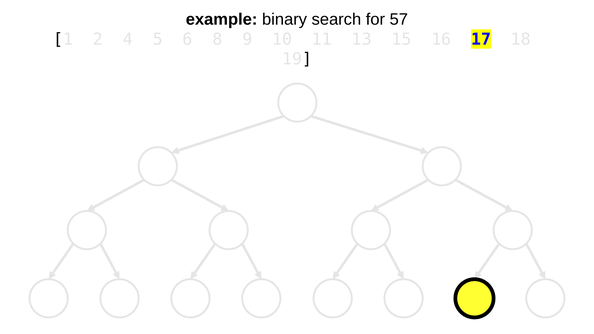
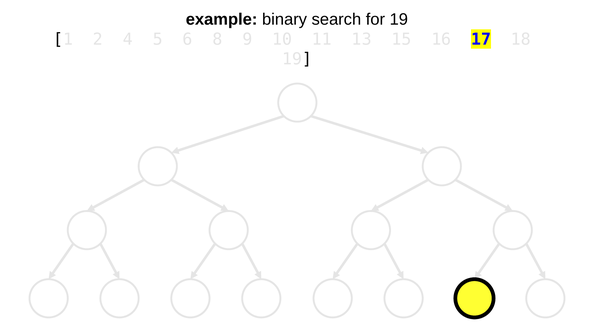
for 57: 57 -> 19 (399, 20)
